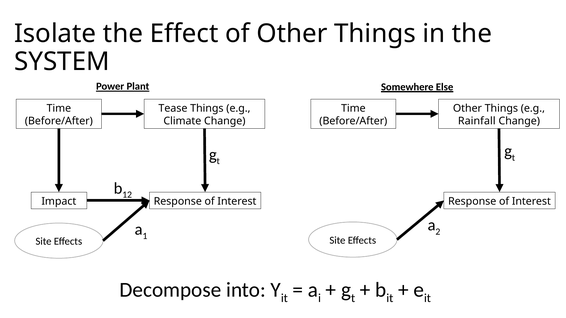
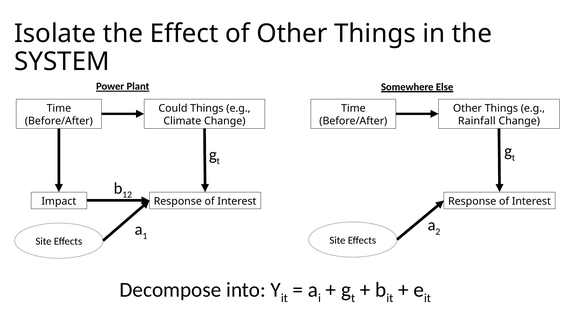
Tease: Tease -> Could (173, 108)
